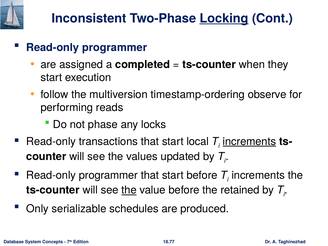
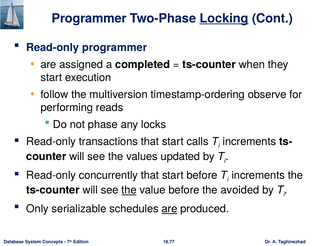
Inconsistent: Inconsistent -> Programmer (89, 18)
local: local -> calls (198, 141)
increments underline: present -> none (249, 141)
programmer: programmer -> concurrently (108, 175)
retained: retained -> avoided (240, 190)
are underline: none -> present (170, 209)
